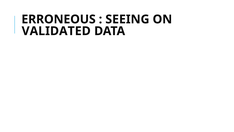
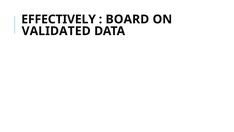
ERRONEOUS: ERRONEOUS -> EFFECTIVELY (59, 19)
SEEING: SEEING -> BOARD (127, 19)
